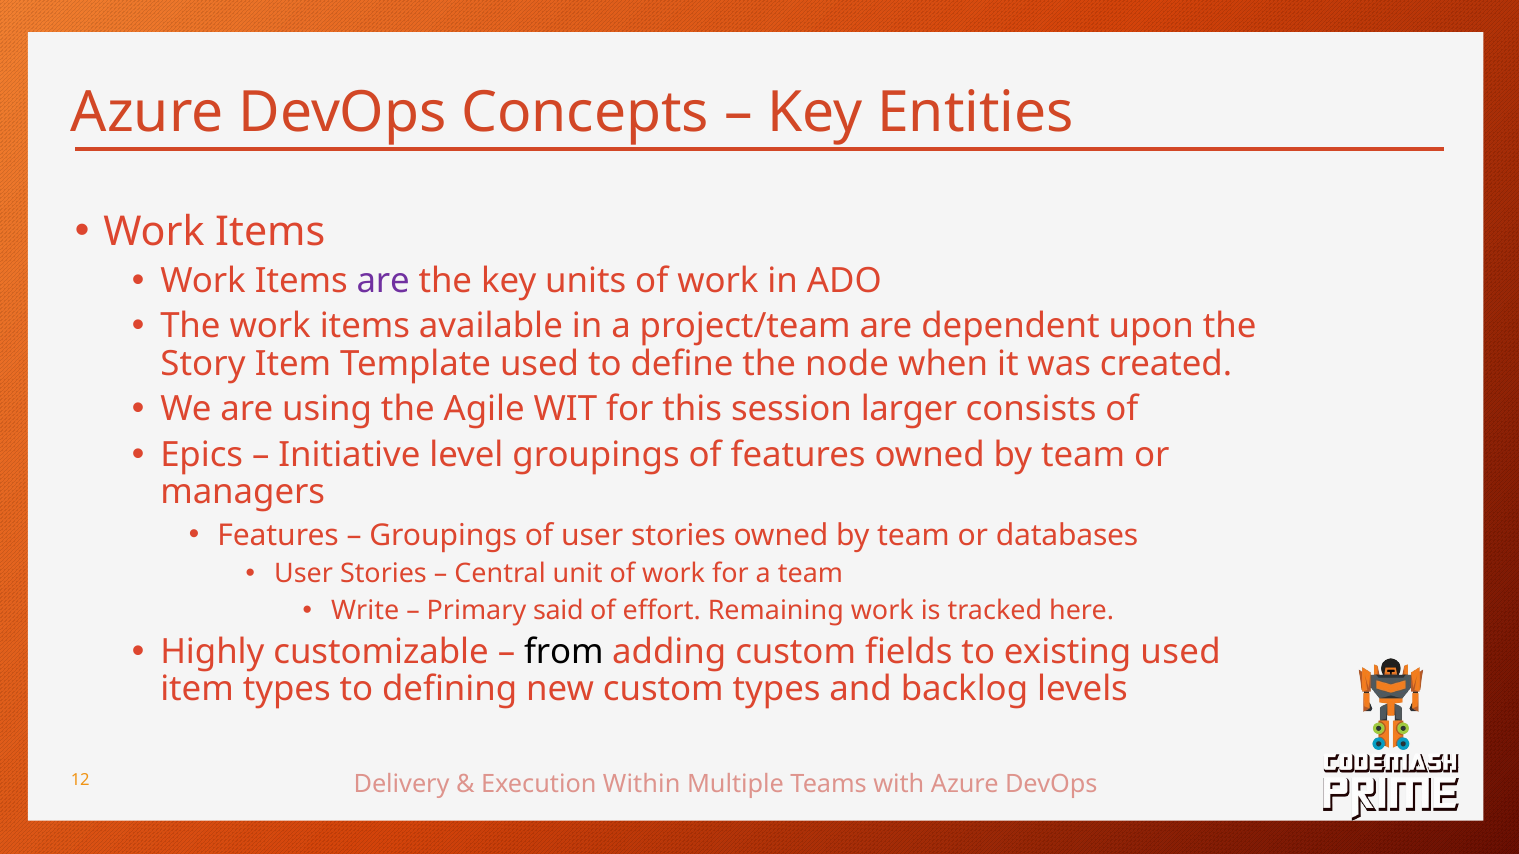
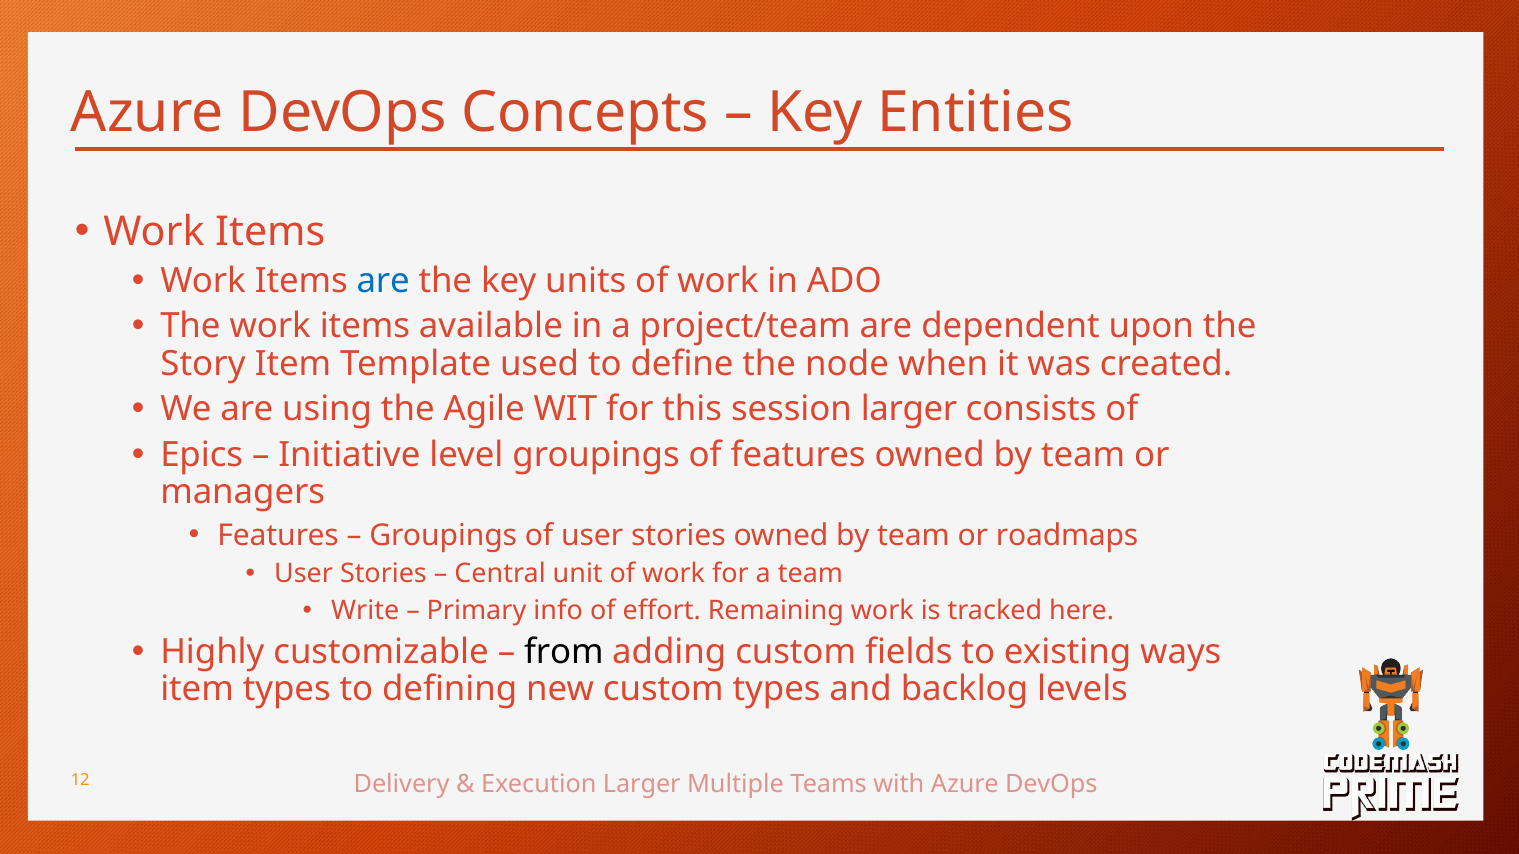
are colour: purple -> blue (383, 281)
databases: databases -> roadmaps (1067, 535)
said: said -> info (558, 611)
existing used: used -> ways (1181, 652)
Execution Within: Within -> Larger (642, 784)
